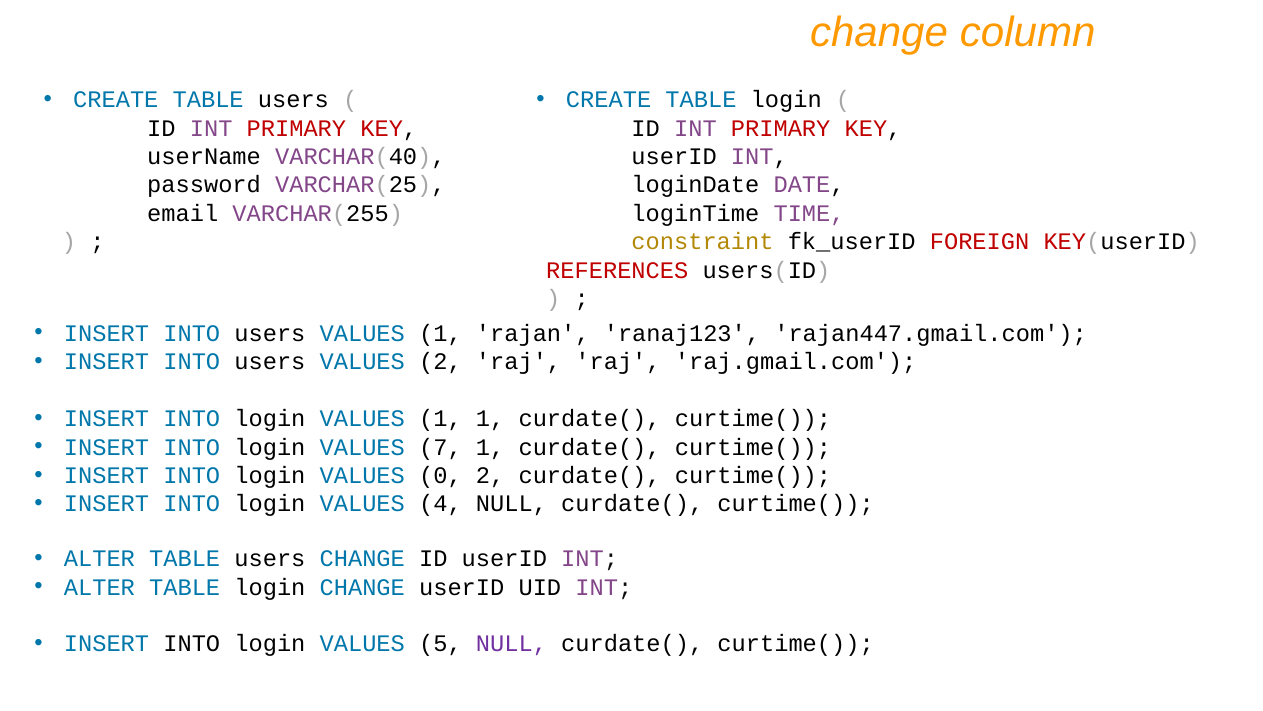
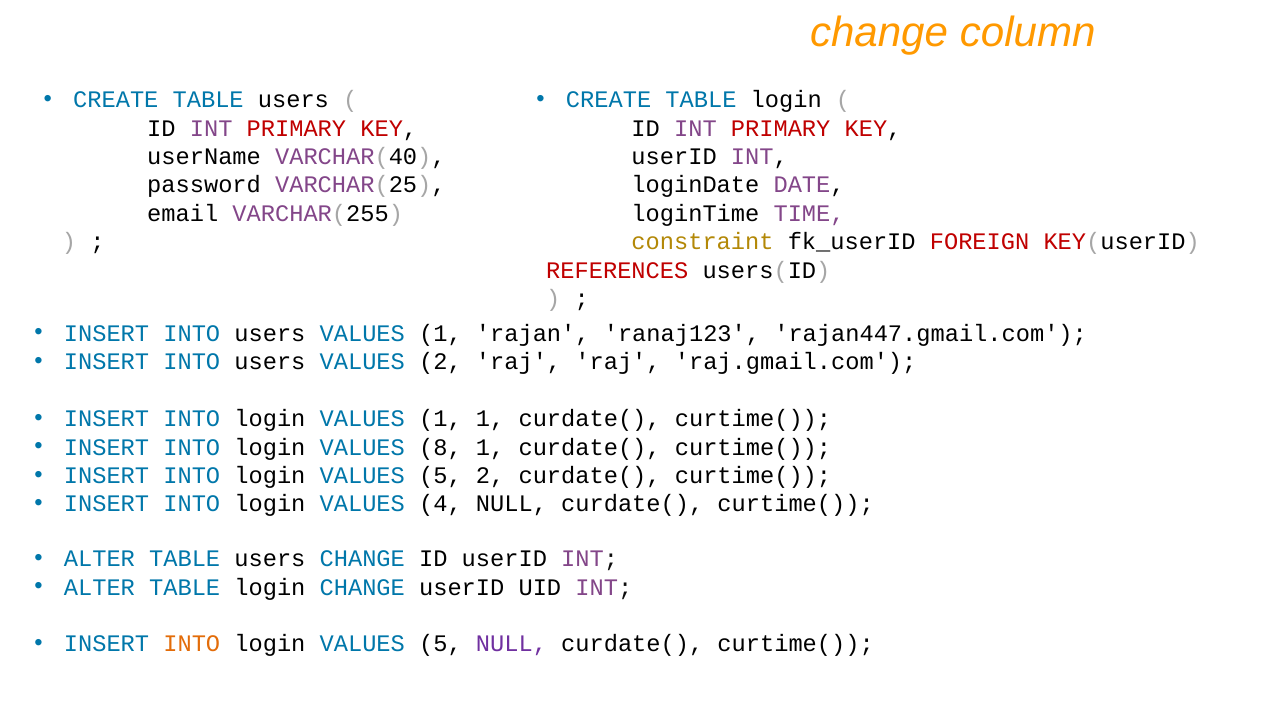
7: 7 -> 8 (440, 447)
0: 0 -> 5 (440, 475)
INTO colour: black -> orange (192, 643)
